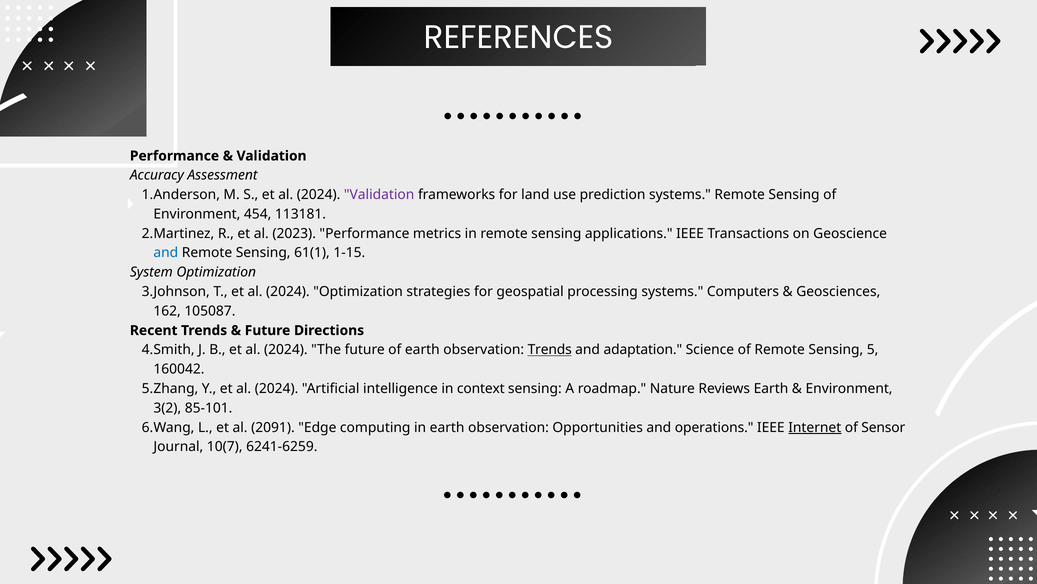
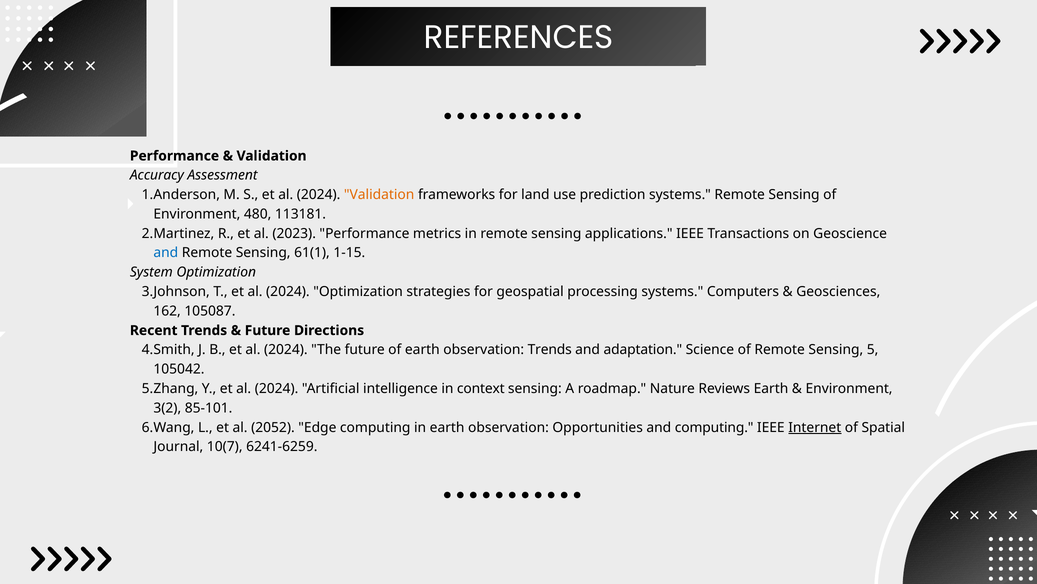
Validation colour: purple -> orange (379, 194)
454: 454 -> 480 (258, 214)
Trends underline: present -> none (550, 349)
160042: 160042 -> 105042 (179, 369)
2091: 2091 -> 2052 (273, 427)
and operations: operations -> computing (714, 427)
Sensor: Sensor -> Spatial (883, 427)
